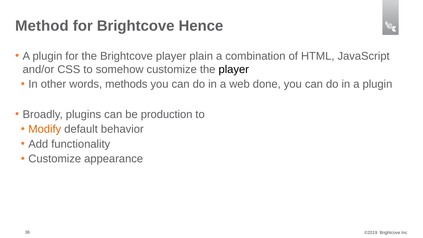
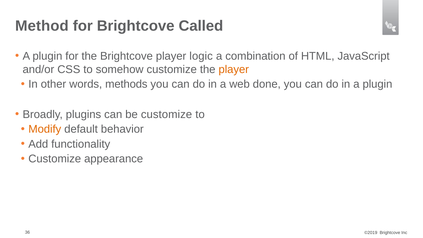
Hence: Hence -> Called (201, 26)
plain: plain -> logic (201, 56)
player colour: black -> orange (234, 69)
be production: production -> customize (167, 114)
